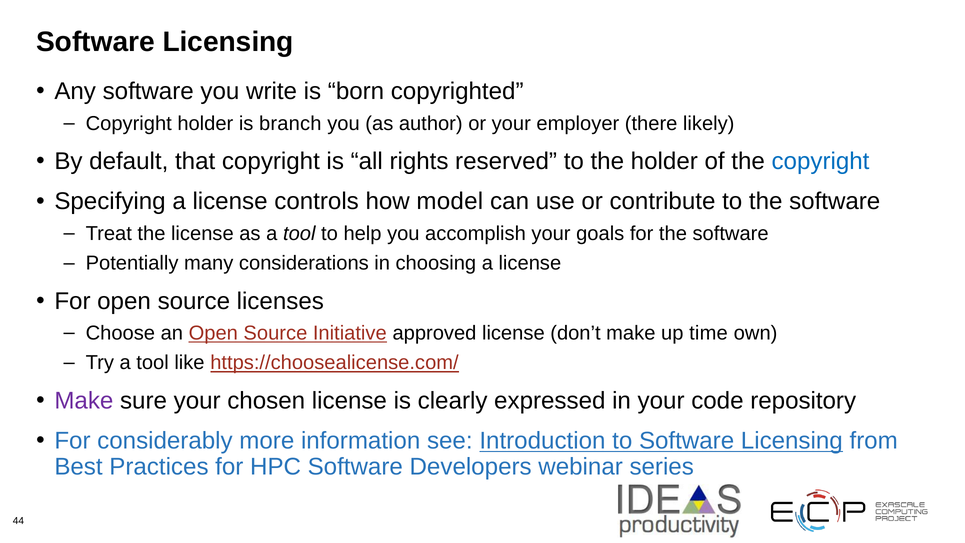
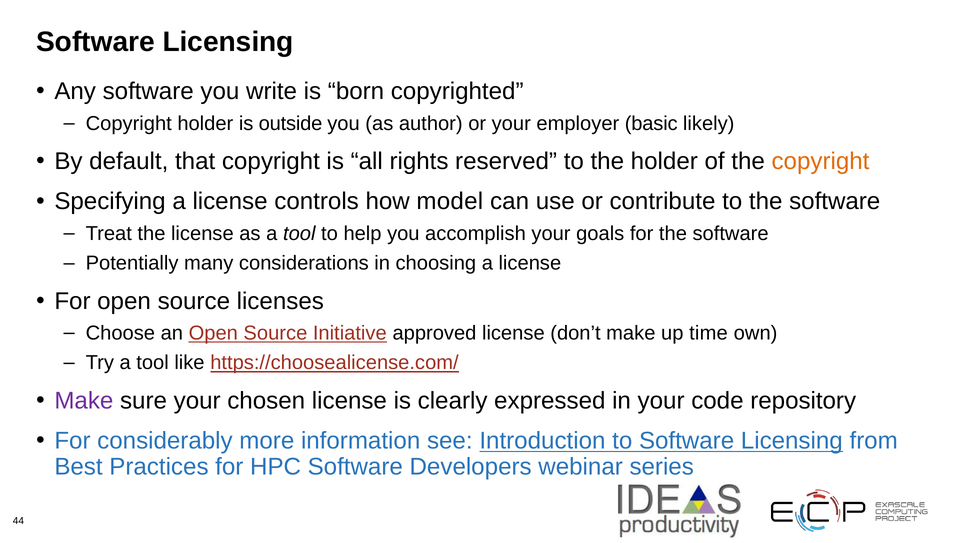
branch: branch -> outside (290, 123)
there: there -> basic (651, 123)
copyright colour: blue -> orange (820, 161)
